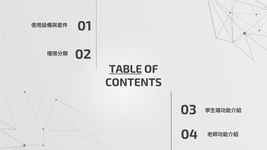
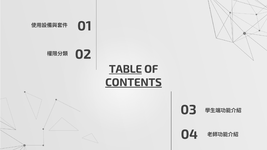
CONTENTS underline: none -> present (133, 83)
